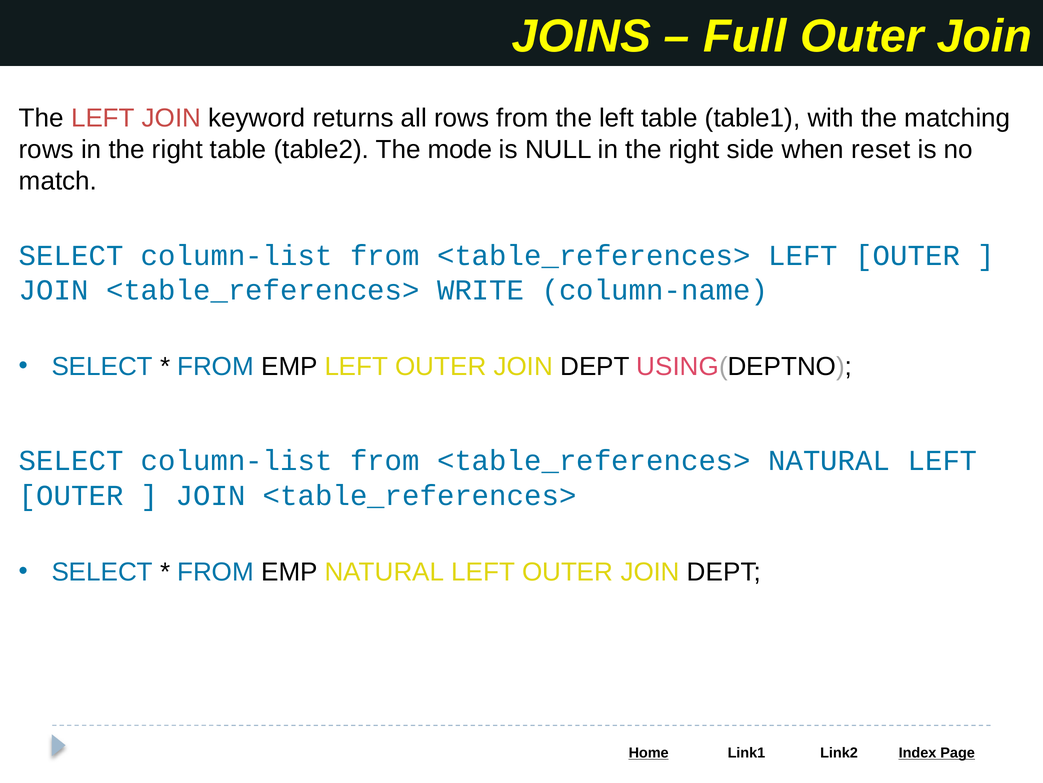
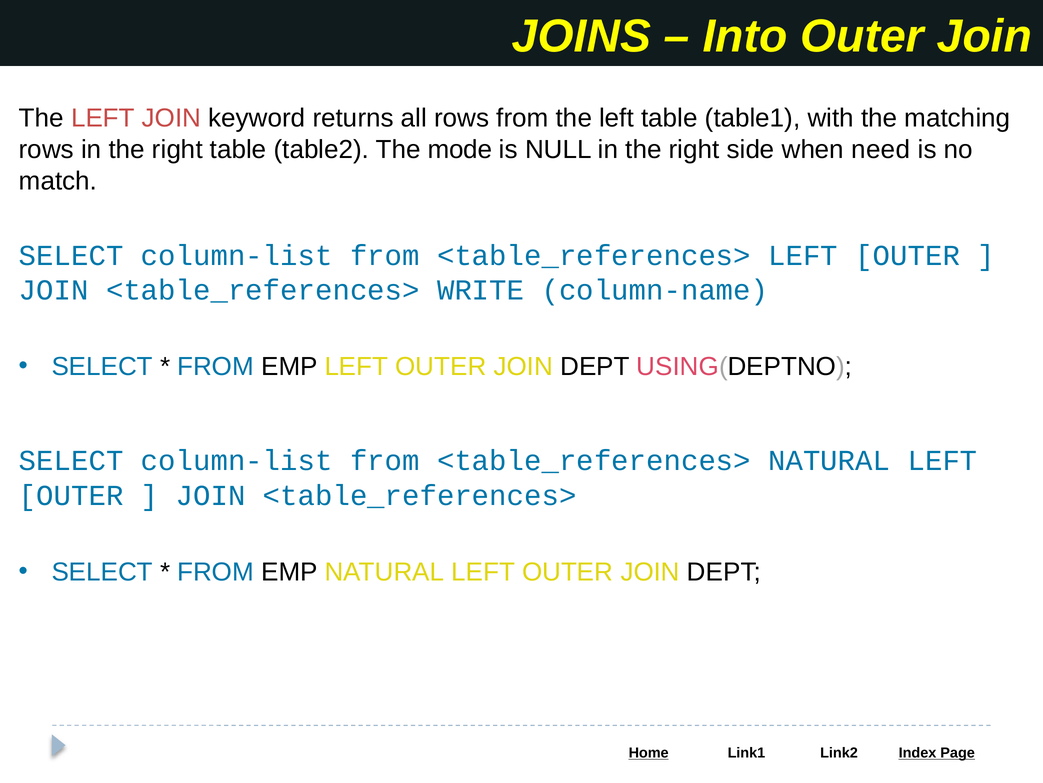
Full: Full -> Into (745, 36)
reset: reset -> need (881, 149)
